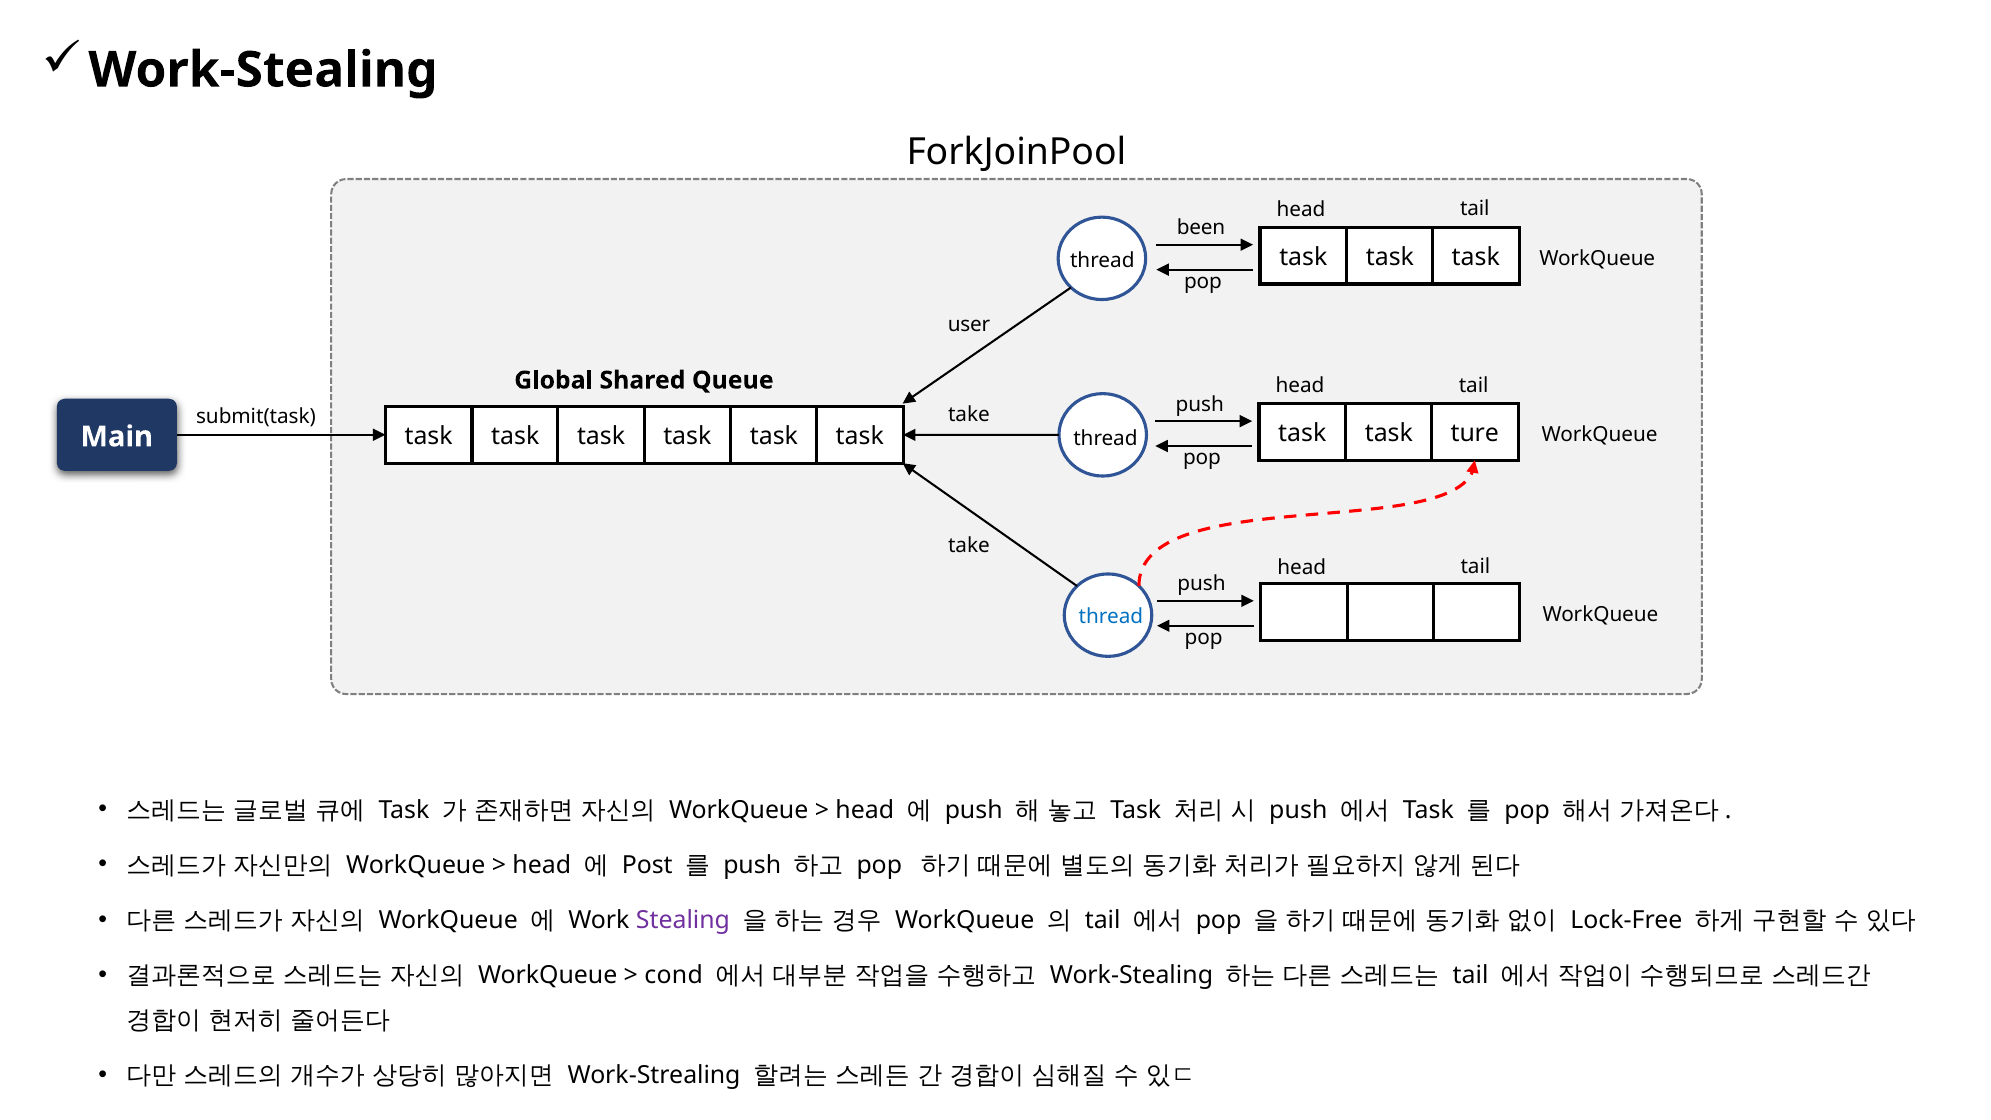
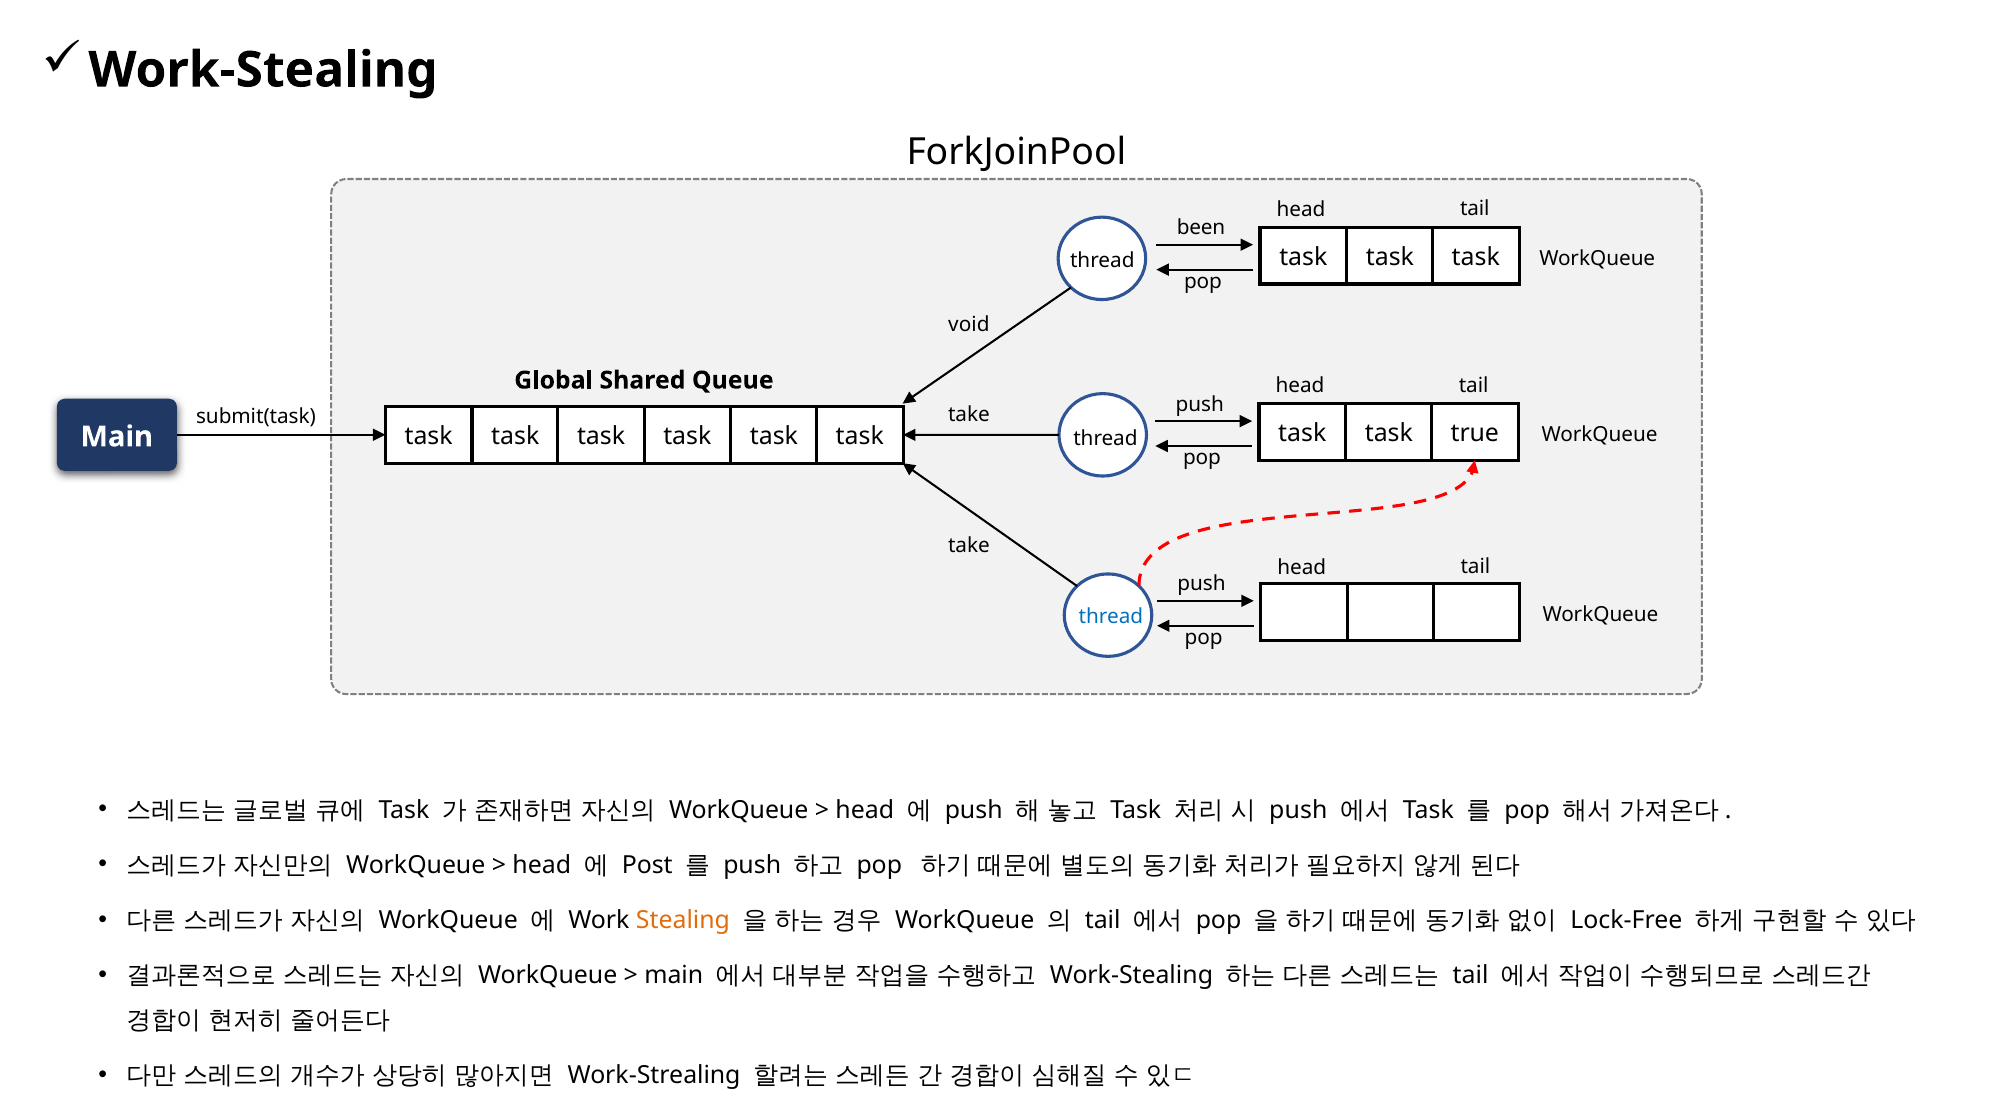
user: user -> void (969, 324)
ture: ture -> true (1475, 434)
Stealing colour: purple -> orange (683, 920)
cond: cond -> main (674, 975)
